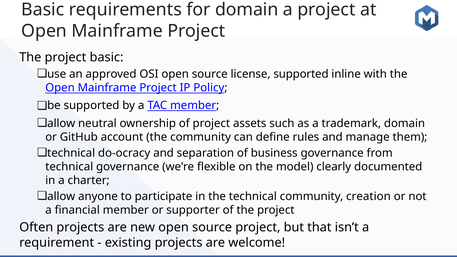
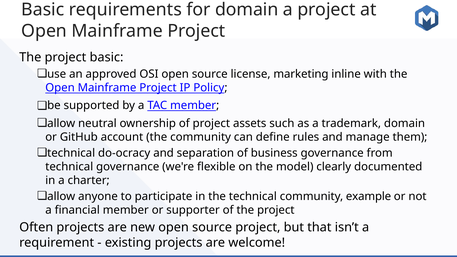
license supported: supported -> marketing (301, 74)
creation: creation -> example (369, 197)
